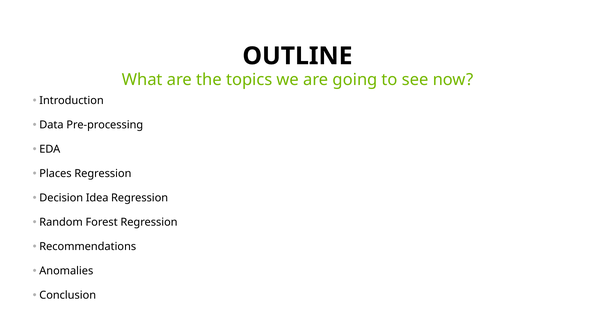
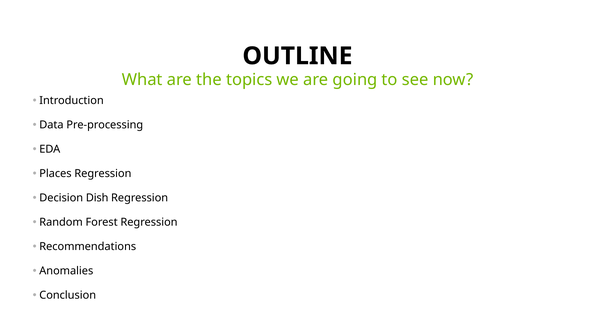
Idea: Idea -> Dish (97, 198)
